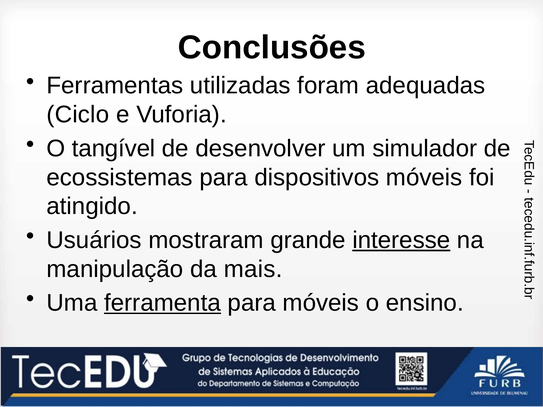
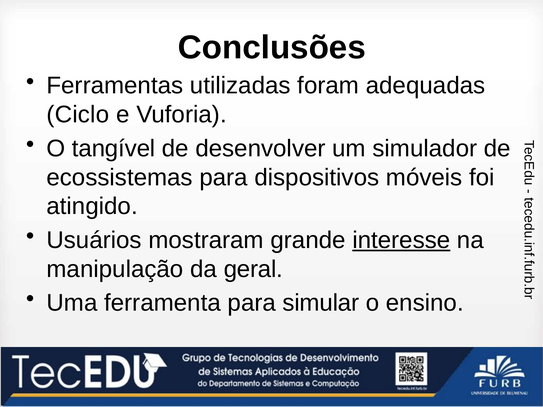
mais: mais -> geral (253, 269)
ferramenta underline: present -> none (162, 303)
para móveis: móveis -> simular (321, 303)
